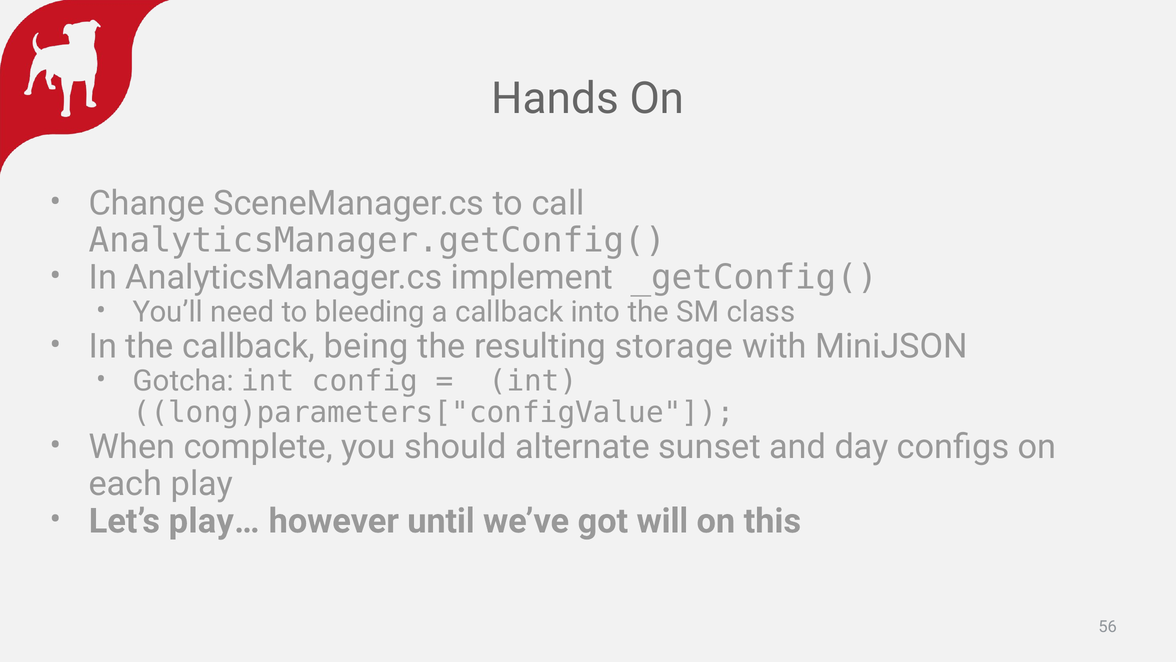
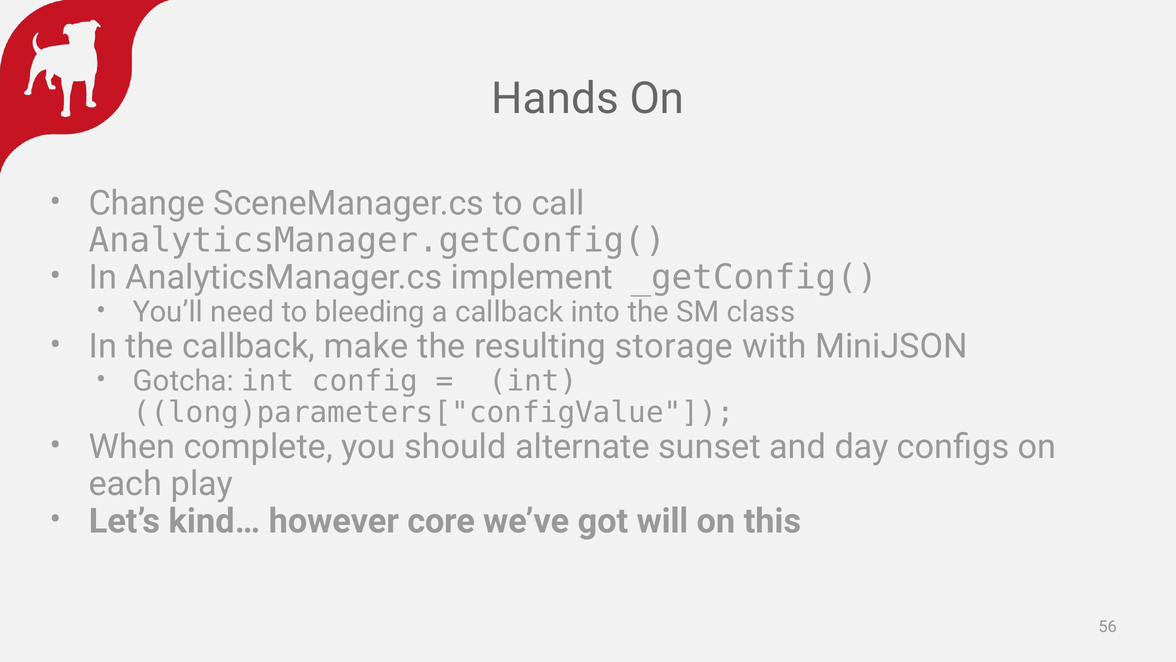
being: being -> make (366, 346)
play…: play… -> kind… (214, 521)
until: until -> core (441, 521)
